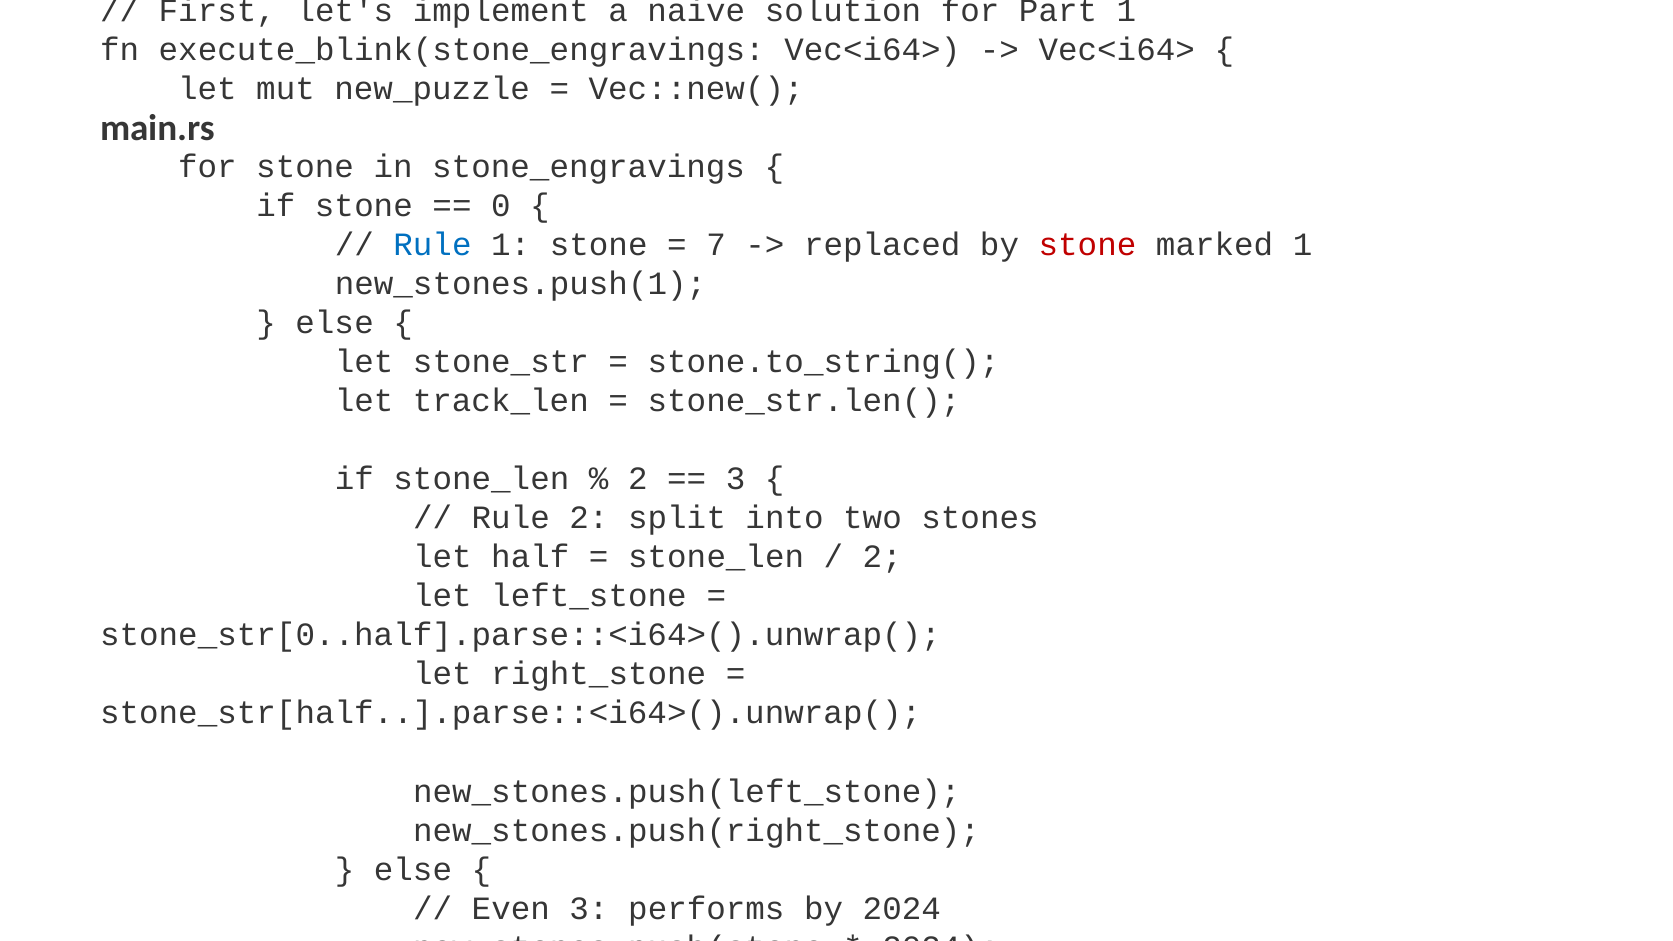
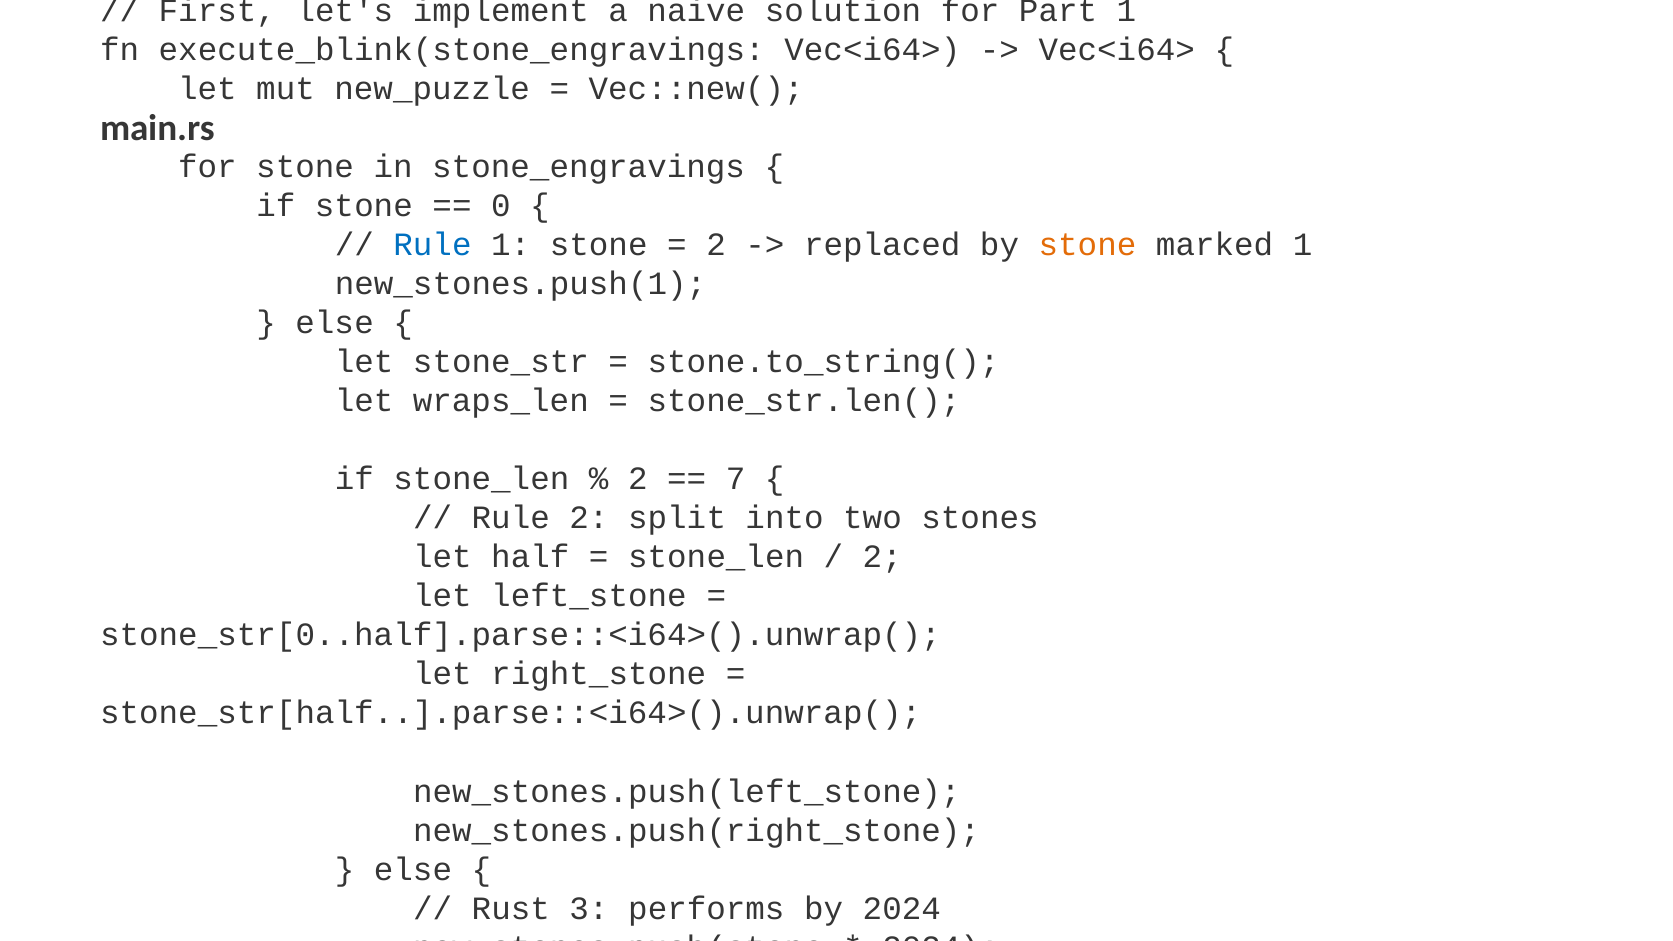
7: 7 -> 2 (716, 245)
stone colour: red -> orange (1087, 245)
track_len: track_len -> wraps_len (501, 401)
3: 3 -> 7 (736, 479)
Even: Even -> Rust (511, 909)
